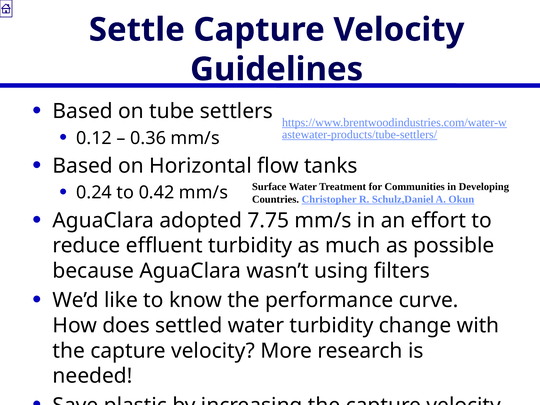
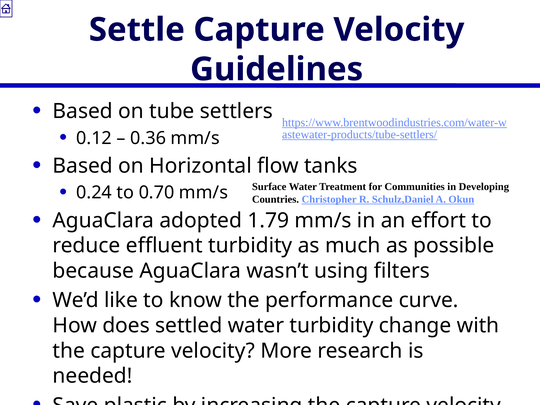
0.42: 0.42 -> 0.70 (157, 193)
7.75: 7.75 -> 1.79 (268, 221)
